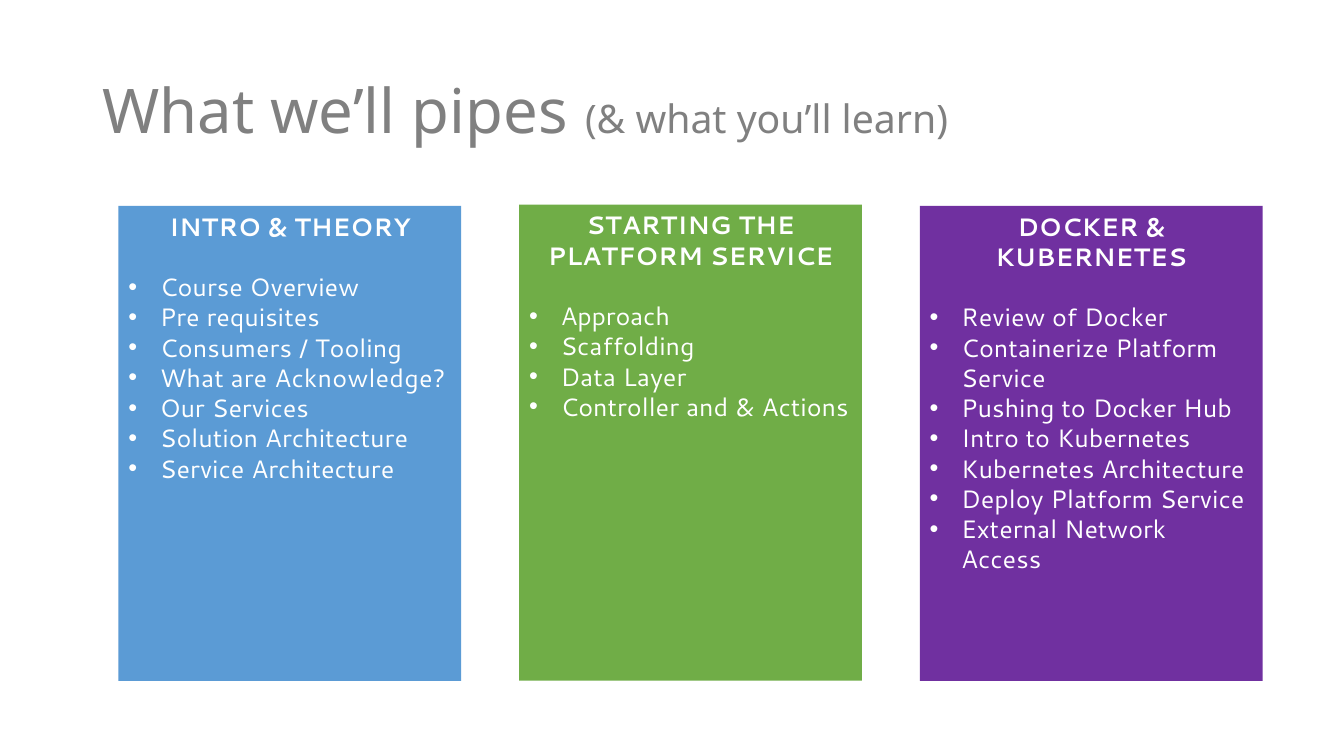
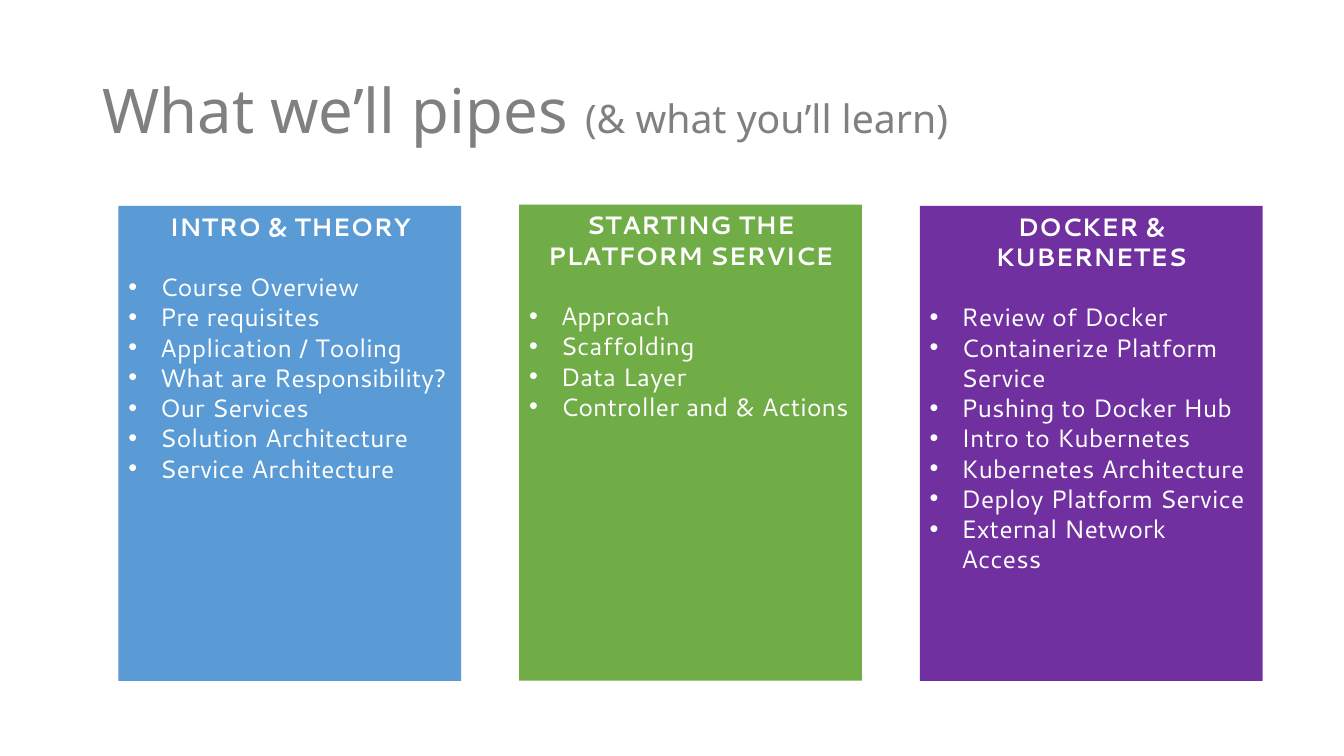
Consumers: Consumers -> Application (226, 349)
Acknowledge: Acknowledge -> Responsibility (360, 379)
